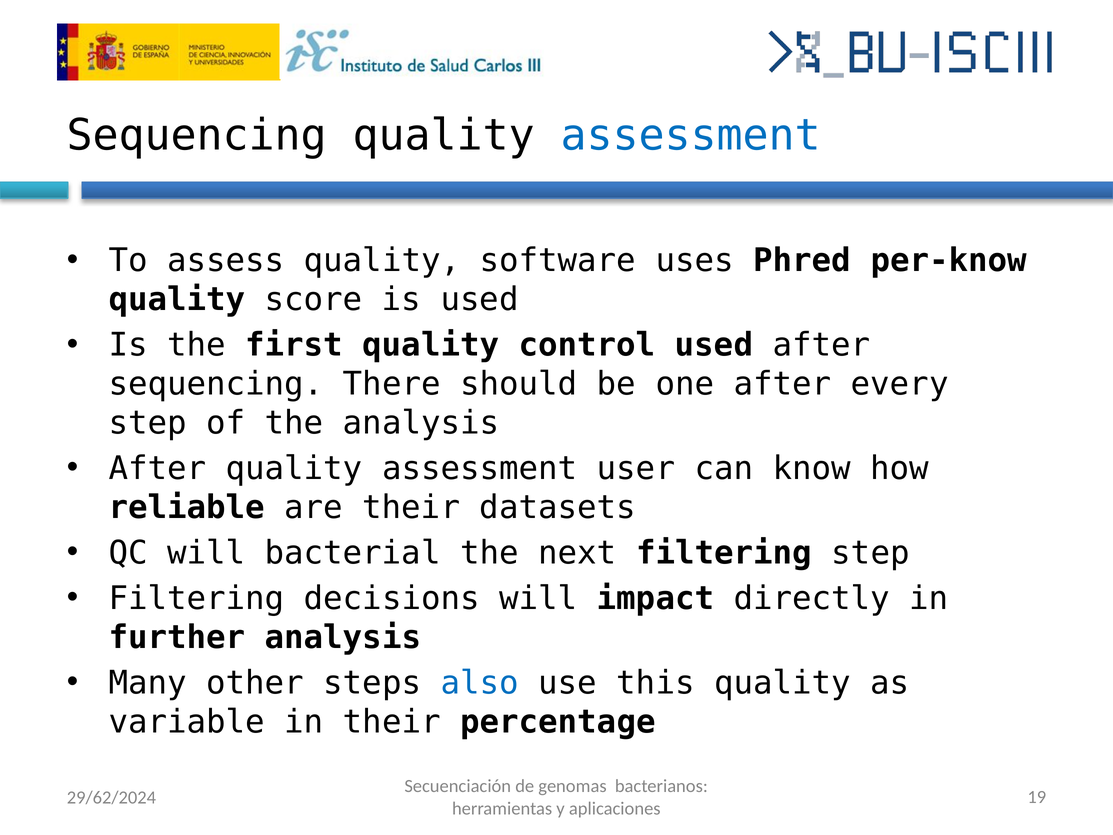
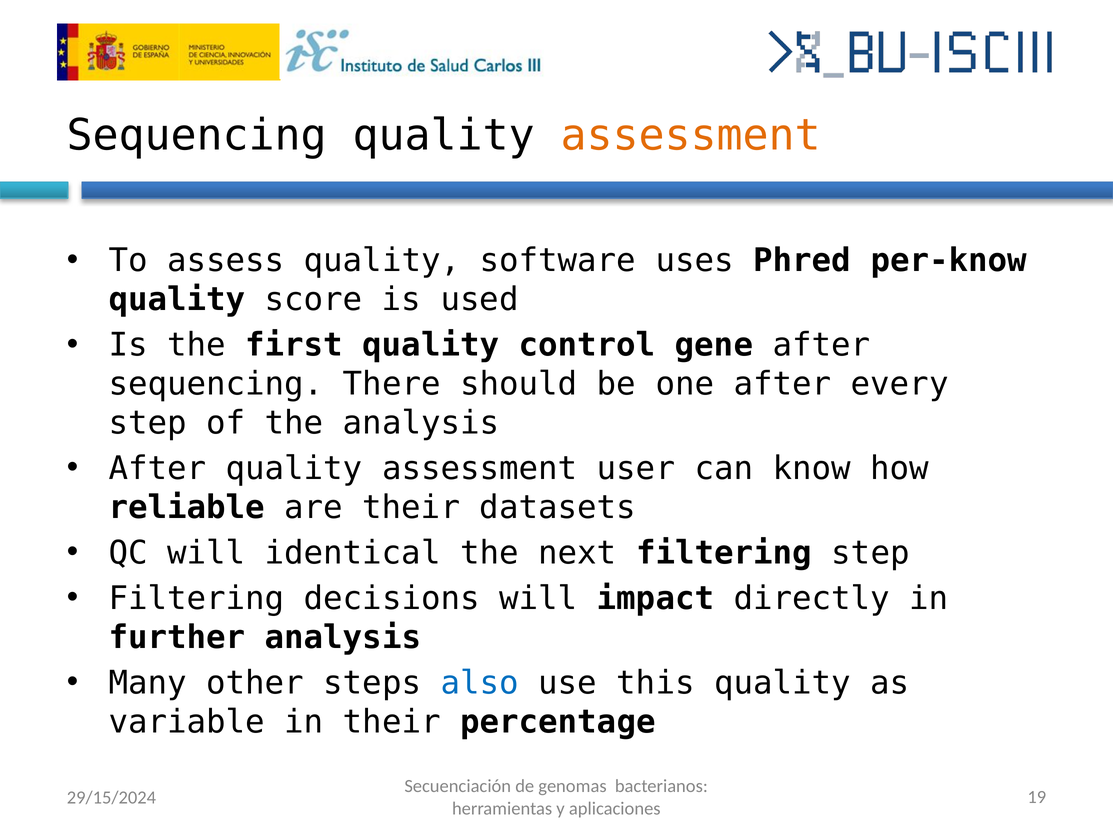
assessment colour: blue -> orange (691, 135)
control used: used -> gene (714, 345)
bacterial: bacterial -> identical (353, 553)
29/62/2024: 29/62/2024 -> 29/15/2024 (111, 797)
